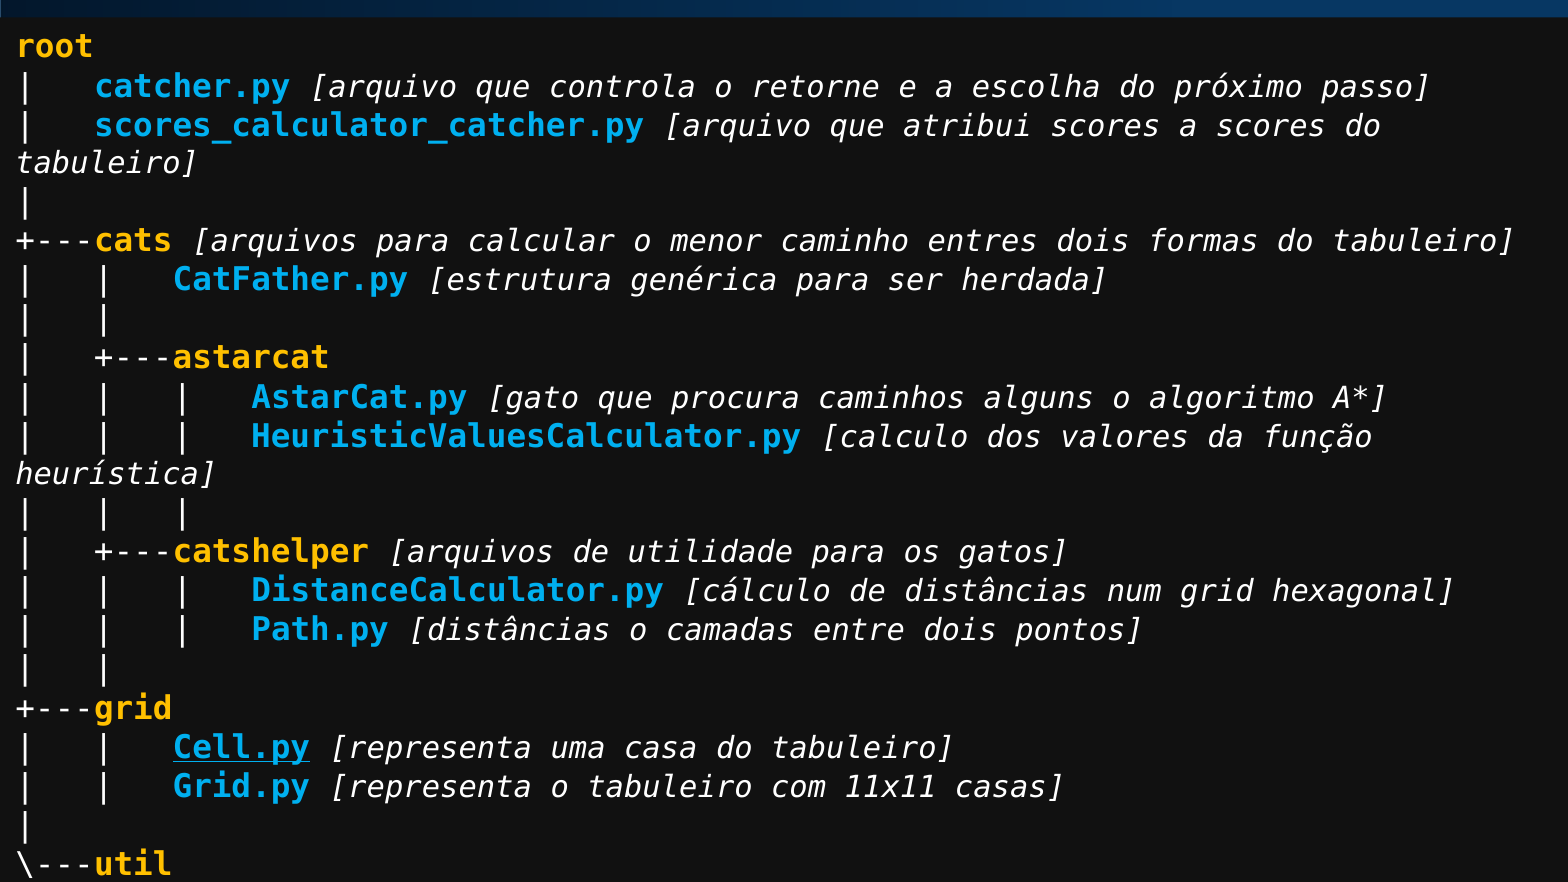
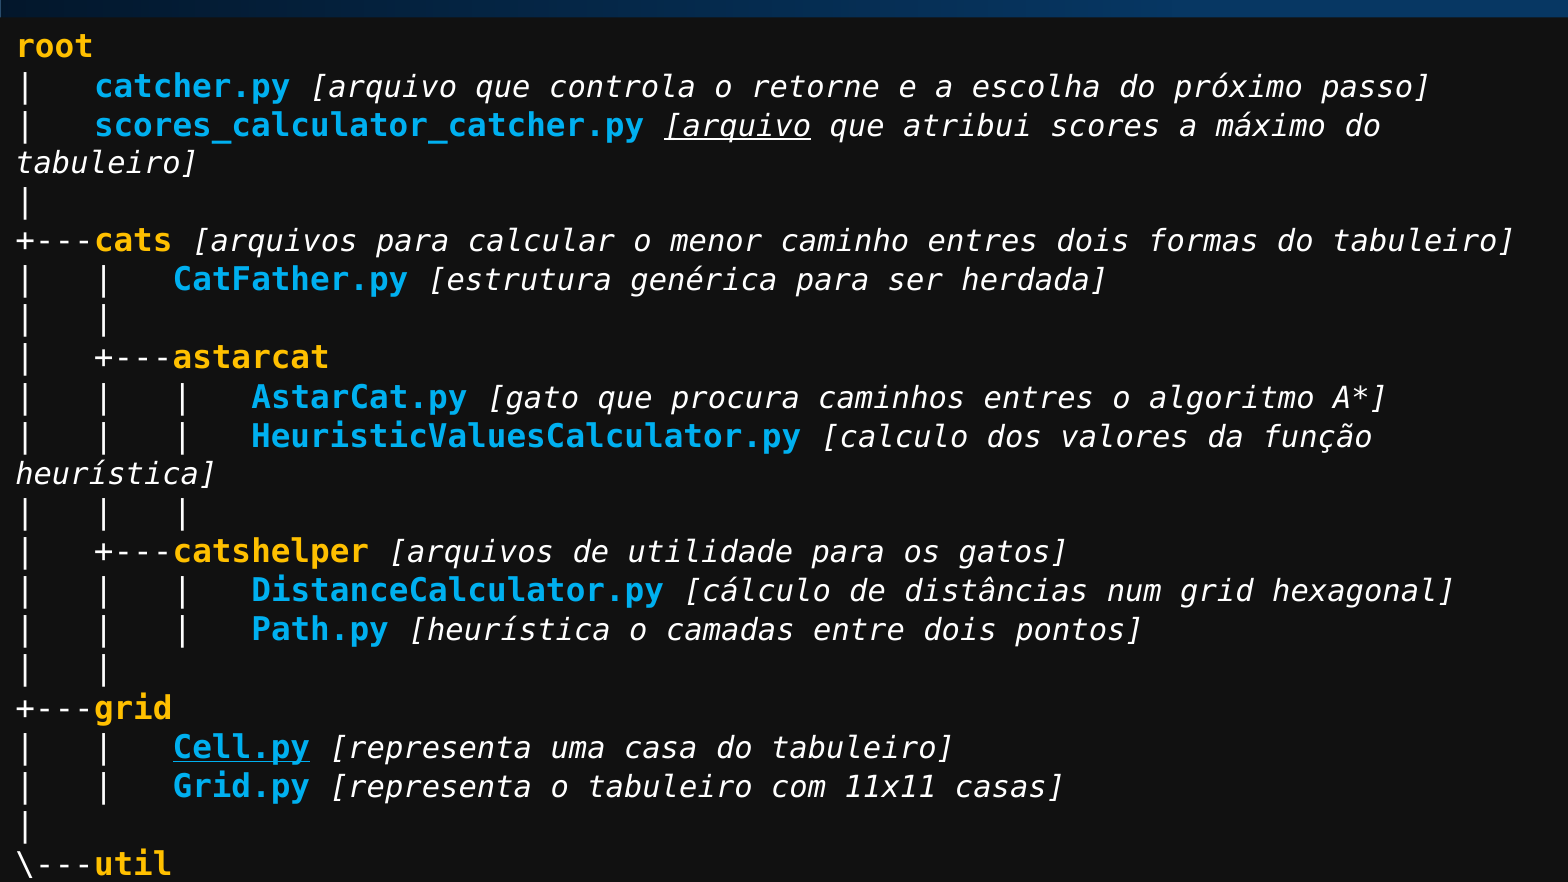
arquivo underline: none -> present (738, 126)
a scores: scores -> máximo (1271, 126)
caminhos alguns: alguns -> entres (1039, 398)
Path.py distâncias: distâncias -> heurística (510, 631)
